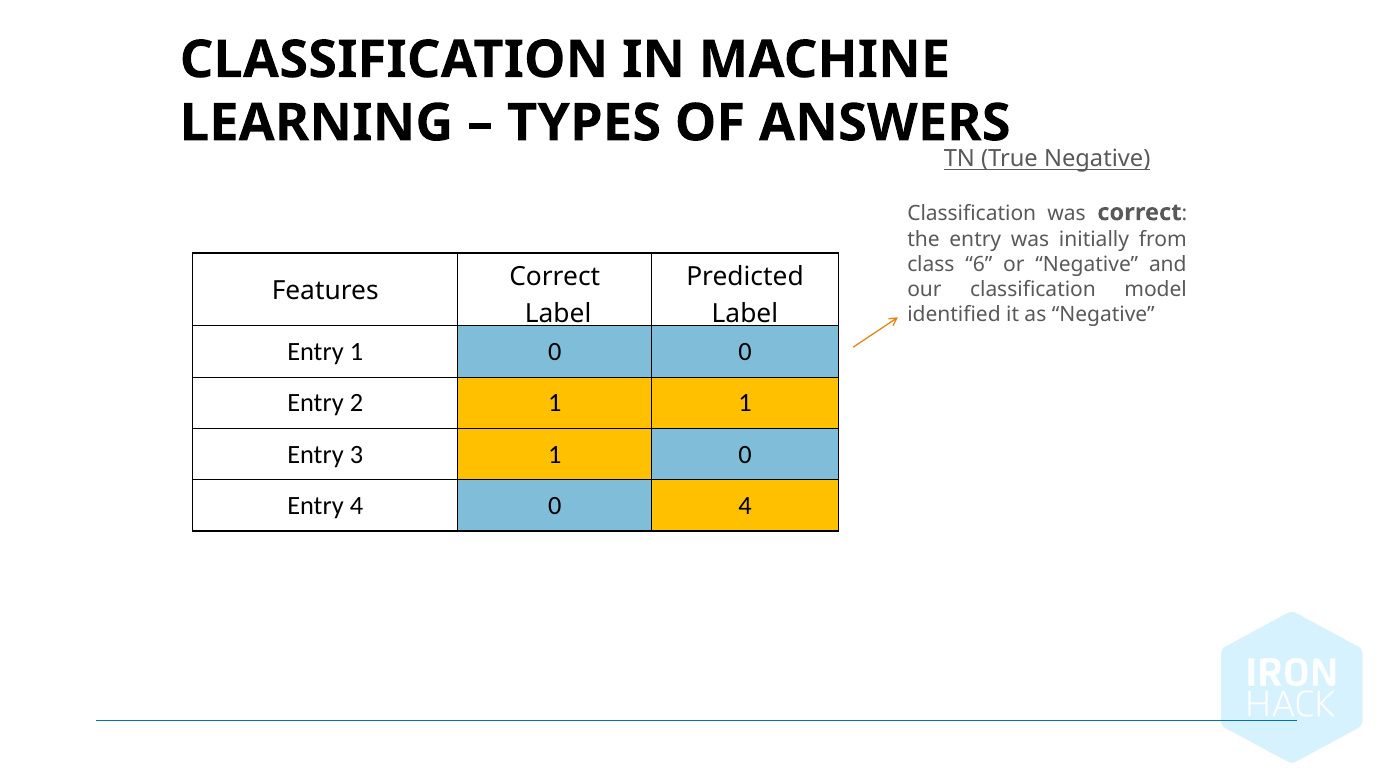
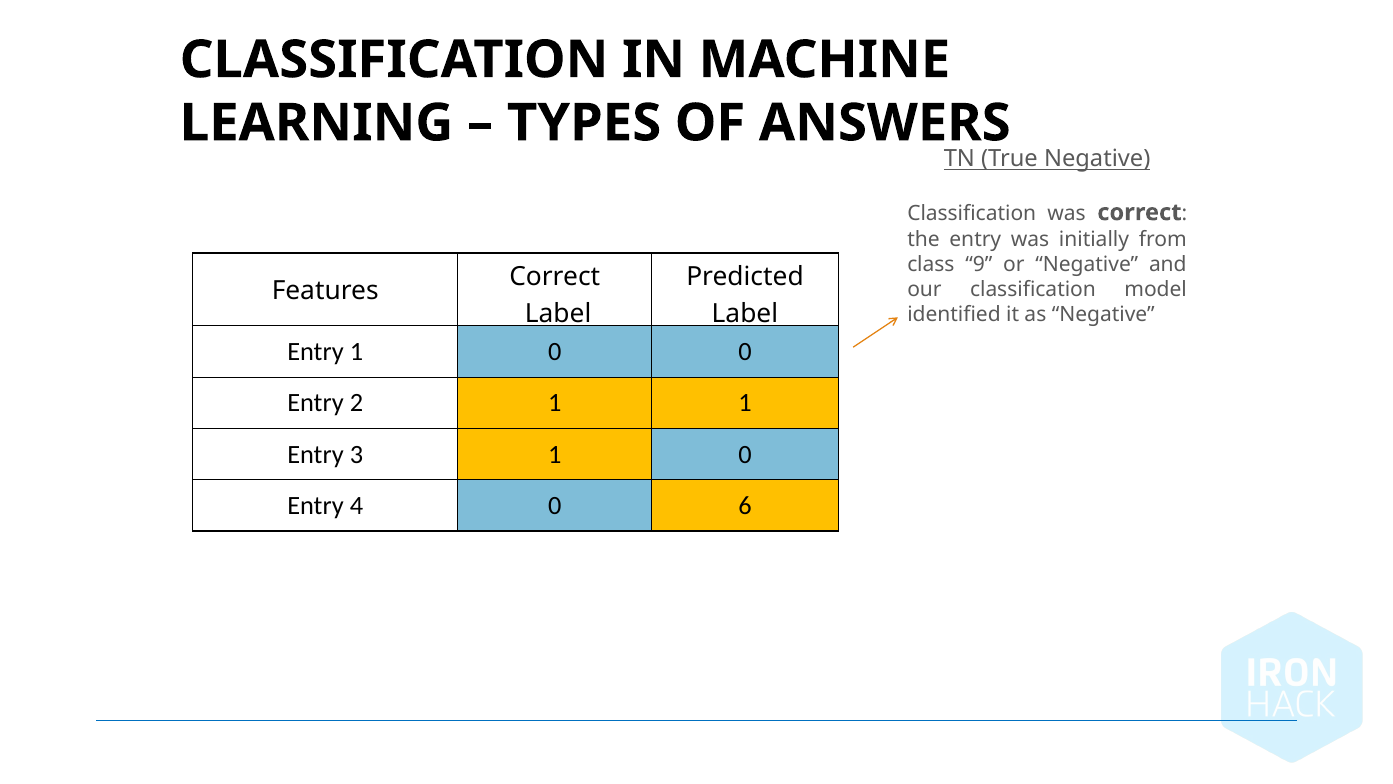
6: 6 -> 9 (979, 264)
0 4: 4 -> 6 (745, 505)
